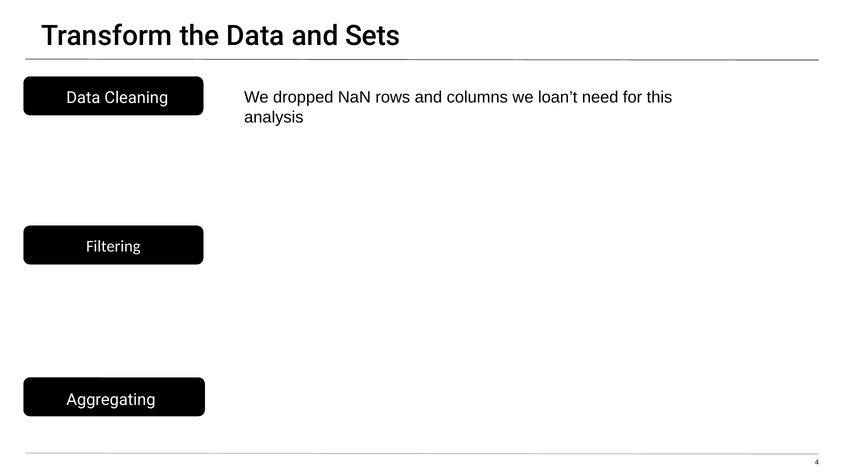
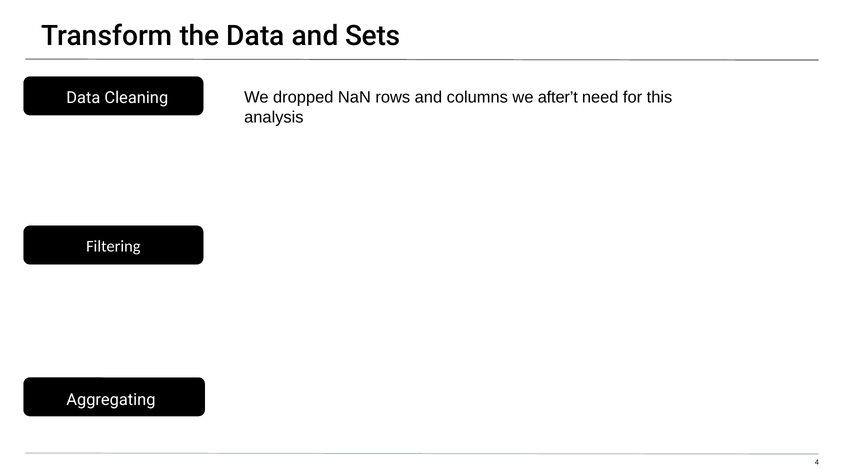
loan’t: loan’t -> after’t (558, 98)
